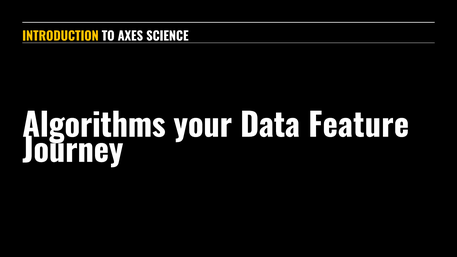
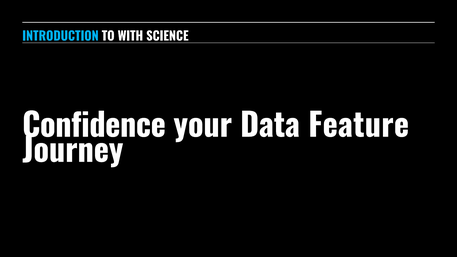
INTRODUCTION colour: yellow -> light blue (60, 36)
AXES: AXES -> WITH (130, 36)
Algorithms: Algorithms -> Confidence (94, 126)
